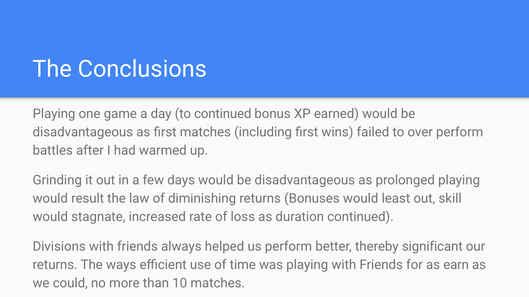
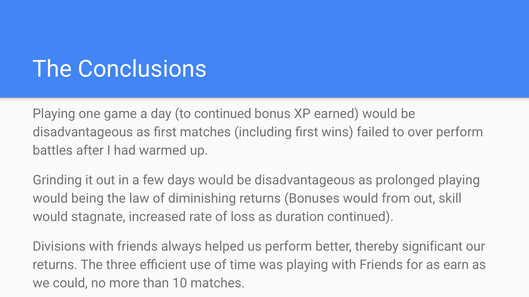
result: result -> being (88, 199)
least: least -> from (396, 199)
ways: ways -> three (121, 265)
